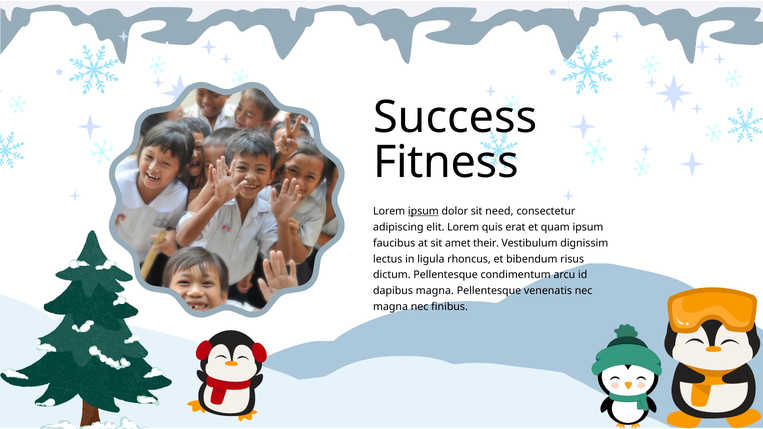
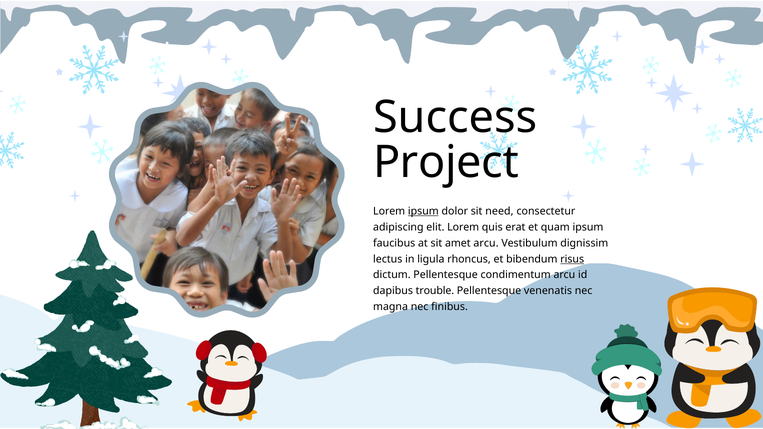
Fitness: Fitness -> Project (446, 163)
amet their: their -> arcu (486, 243)
risus underline: none -> present (572, 259)
dapibus magna: magna -> trouble (435, 291)
